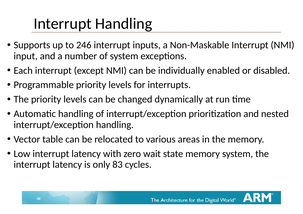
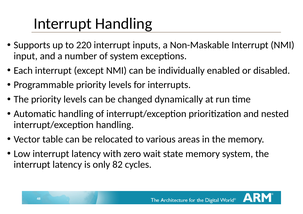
246: 246 -> 220 (84, 45)
83: 83 -> 82 (118, 165)
